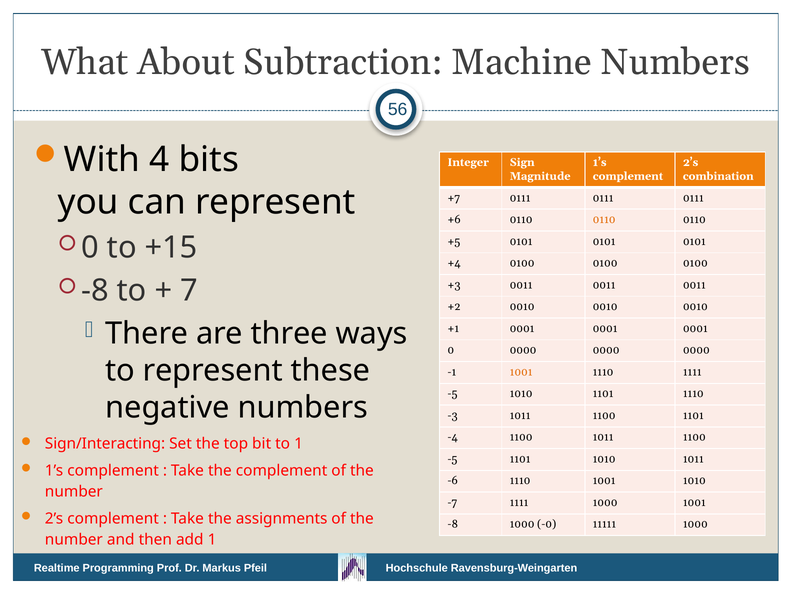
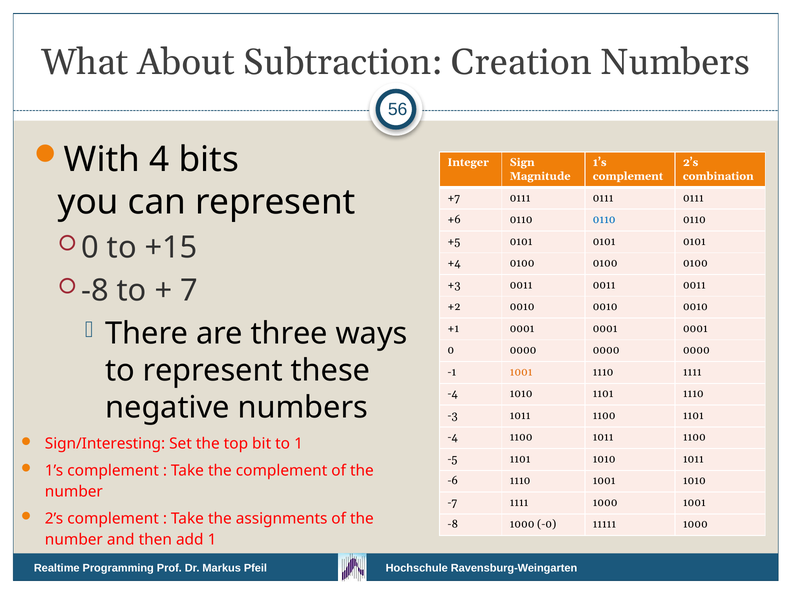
Machine: Machine -> Creation (522, 62)
0110 colour: orange -> blue (604, 220)
-5: -5 -> -4 (453, 394)
Sign/Interacting: Sign/Interacting -> Sign/Interesting (105, 444)
